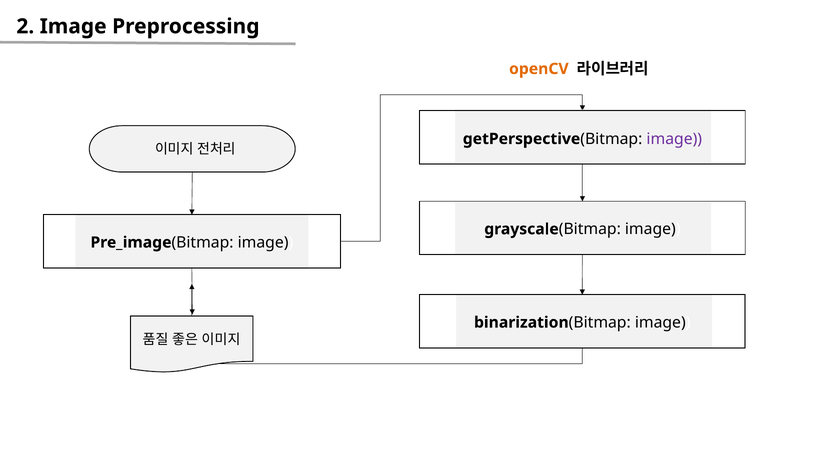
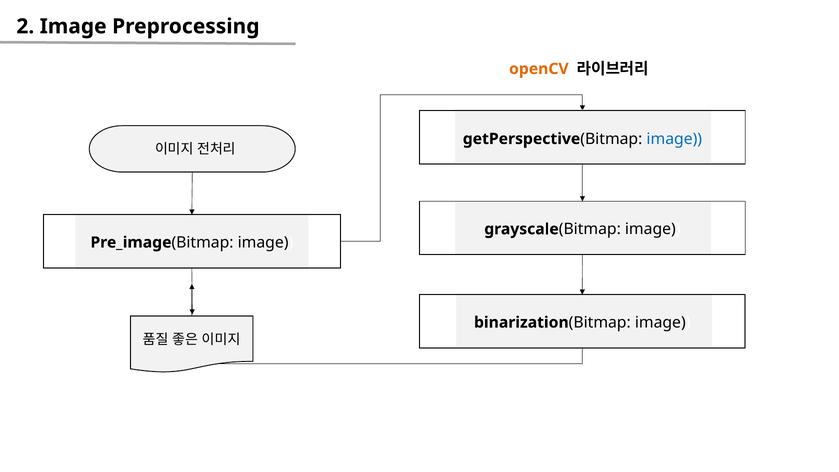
image colour: purple -> blue (674, 139)
